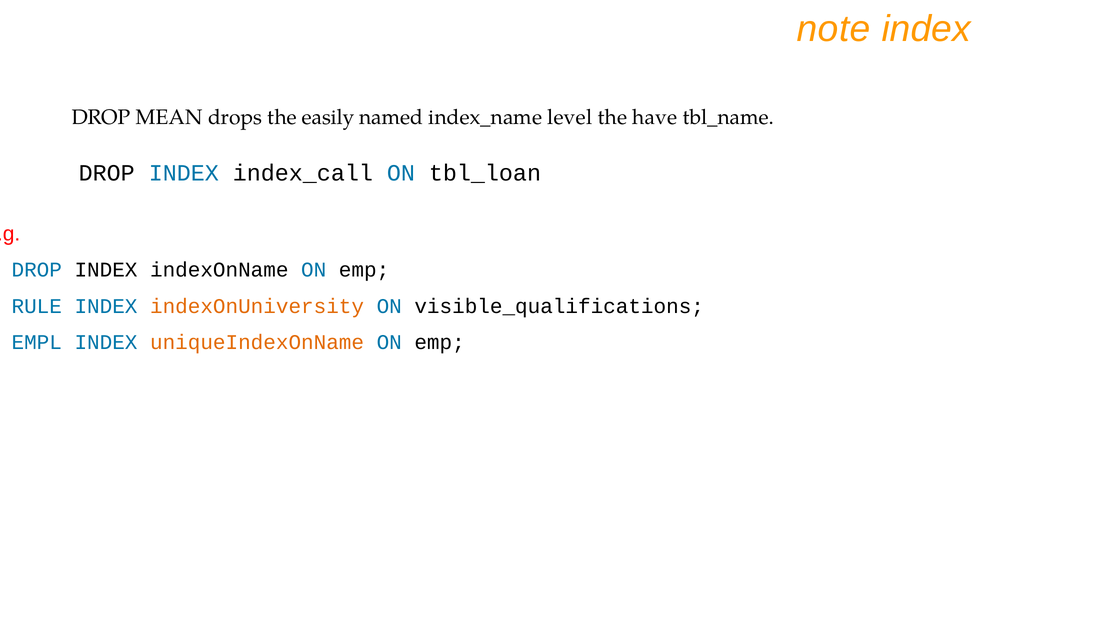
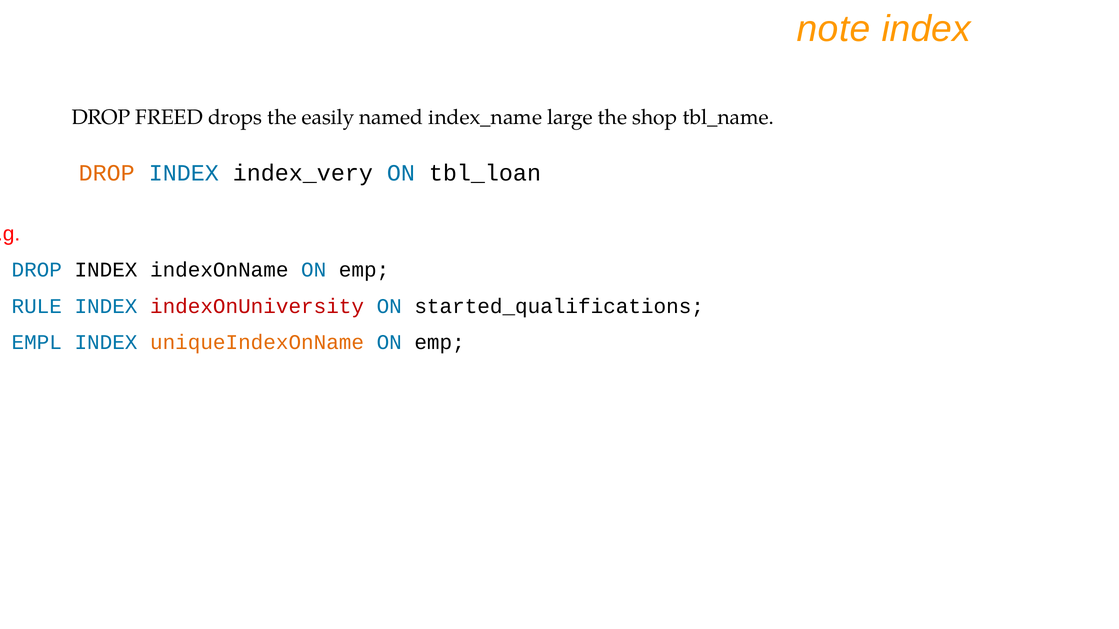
MEAN: MEAN -> FREED (169, 117)
level: level -> large (570, 117)
have: have -> shop (655, 117)
DROP colour: black -> orange (107, 173)
index_call: index_call -> index_very (303, 173)
indexOnUniversity colour: orange -> red (257, 306)
visible_qualifications: visible_qualifications -> started_qualifications (559, 306)
